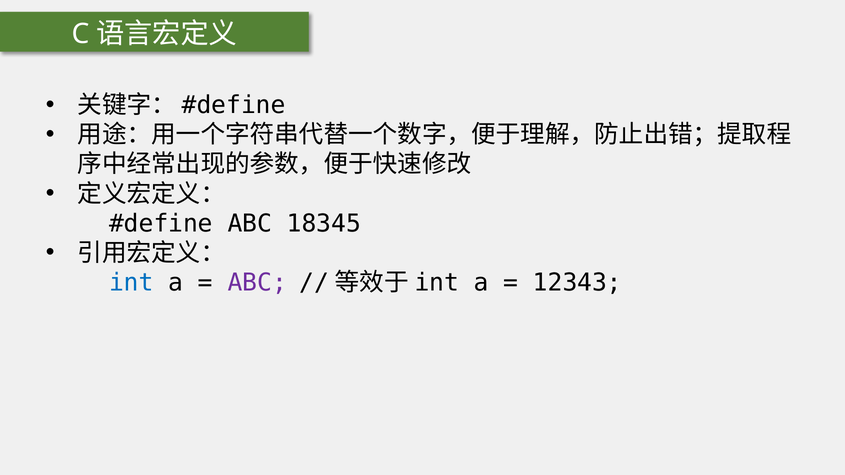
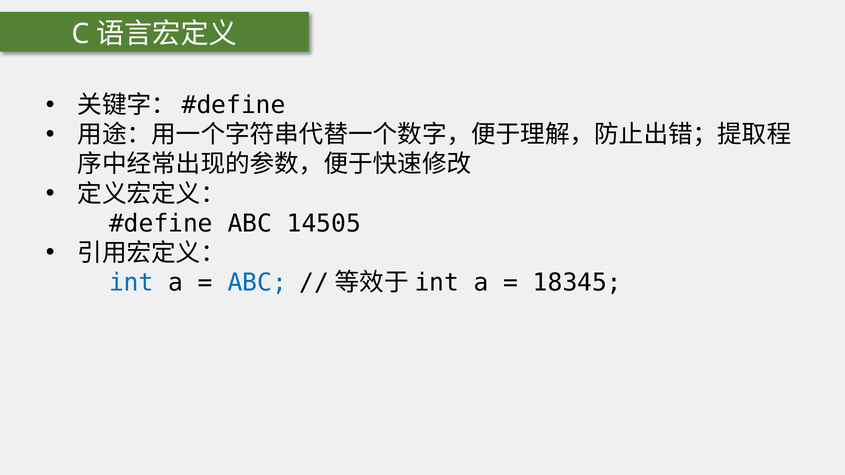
18345: 18345 -> 14505 (324, 224)
ABC colour: purple -> blue (257, 283)
12343: 12343 -> 18345 (577, 283)
